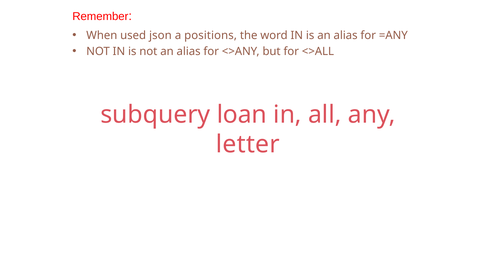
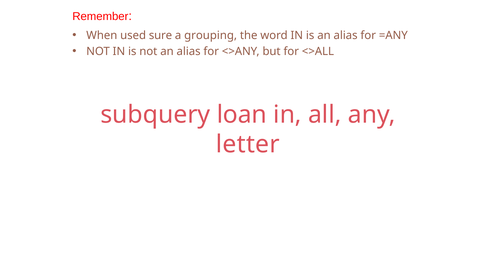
json: json -> sure (161, 35)
positions: positions -> grouping (211, 35)
